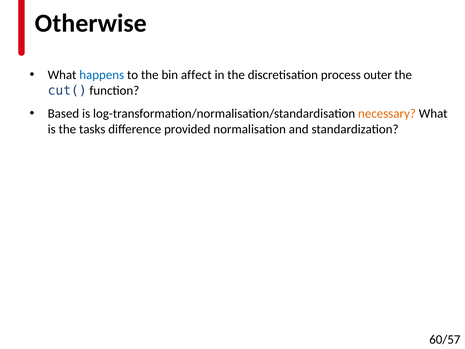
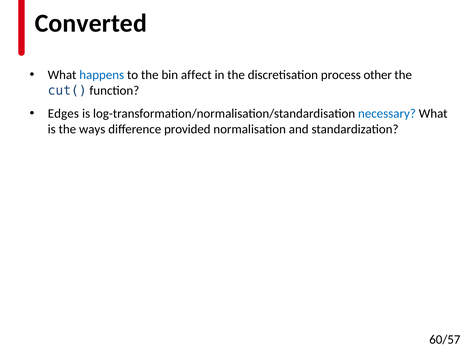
Otherwise: Otherwise -> Converted (91, 23)
outer: outer -> other (378, 75)
Based: Based -> Edges (63, 114)
necessary colour: orange -> blue (387, 114)
tasks: tasks -> ways (92, 129)
